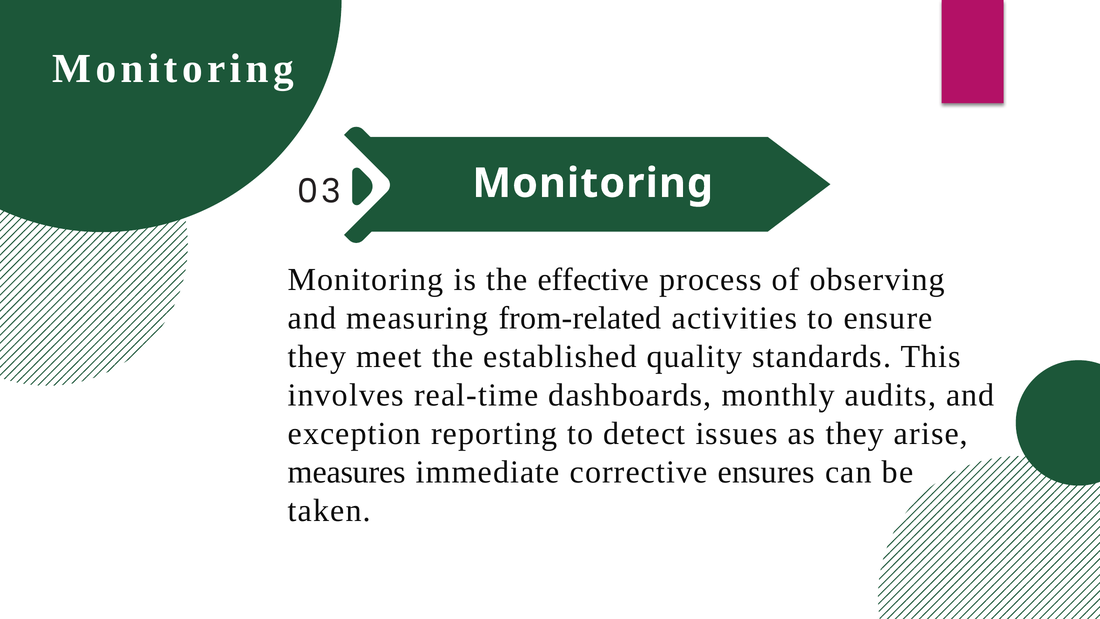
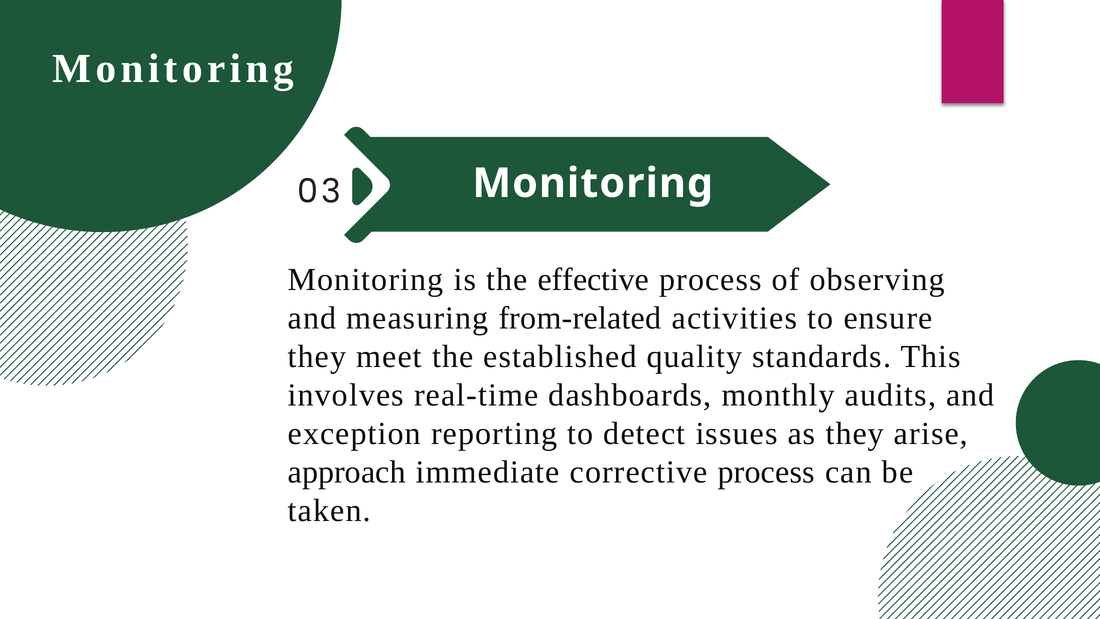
measures: measures -> approach (347, 472)
corrective ensures: ensures -> process (766, 472)
